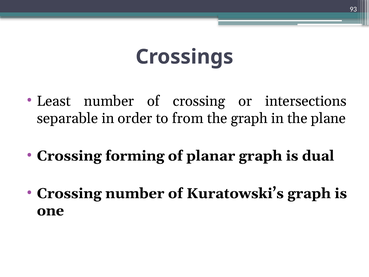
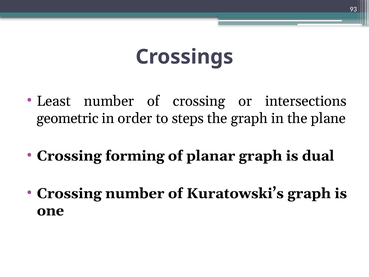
separable: separable -> geometric (68, 118)
from: from -> steps (188, 118)
